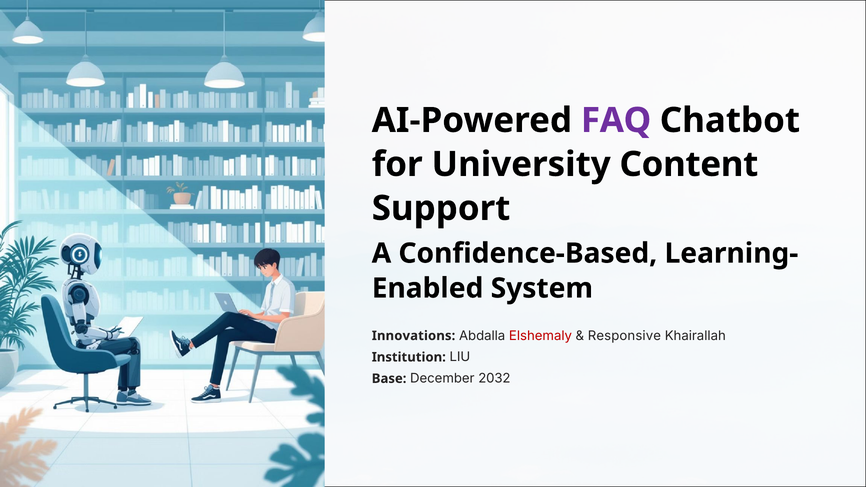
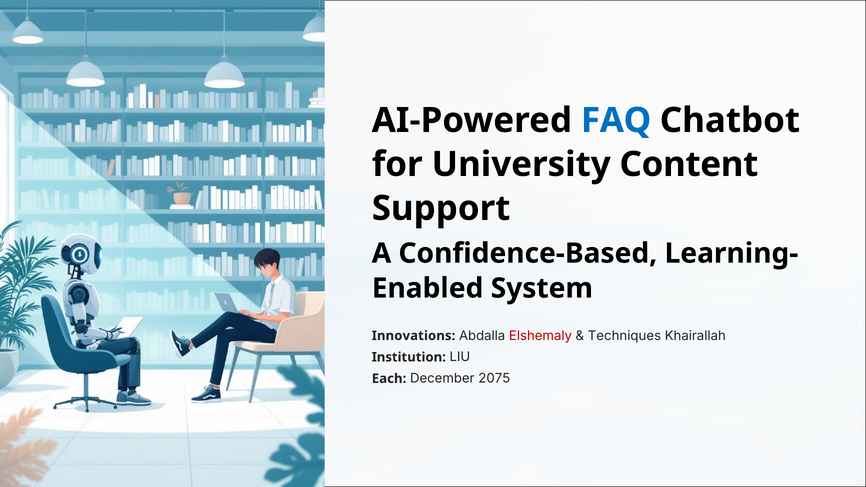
FAQ colour: purple -> blue (616, 120)
Responsive: Responsive -> Techniques (624, 336)
Base: Base -> Each (389, 379)
2032: 2032 -> 2075 (494, 379)
